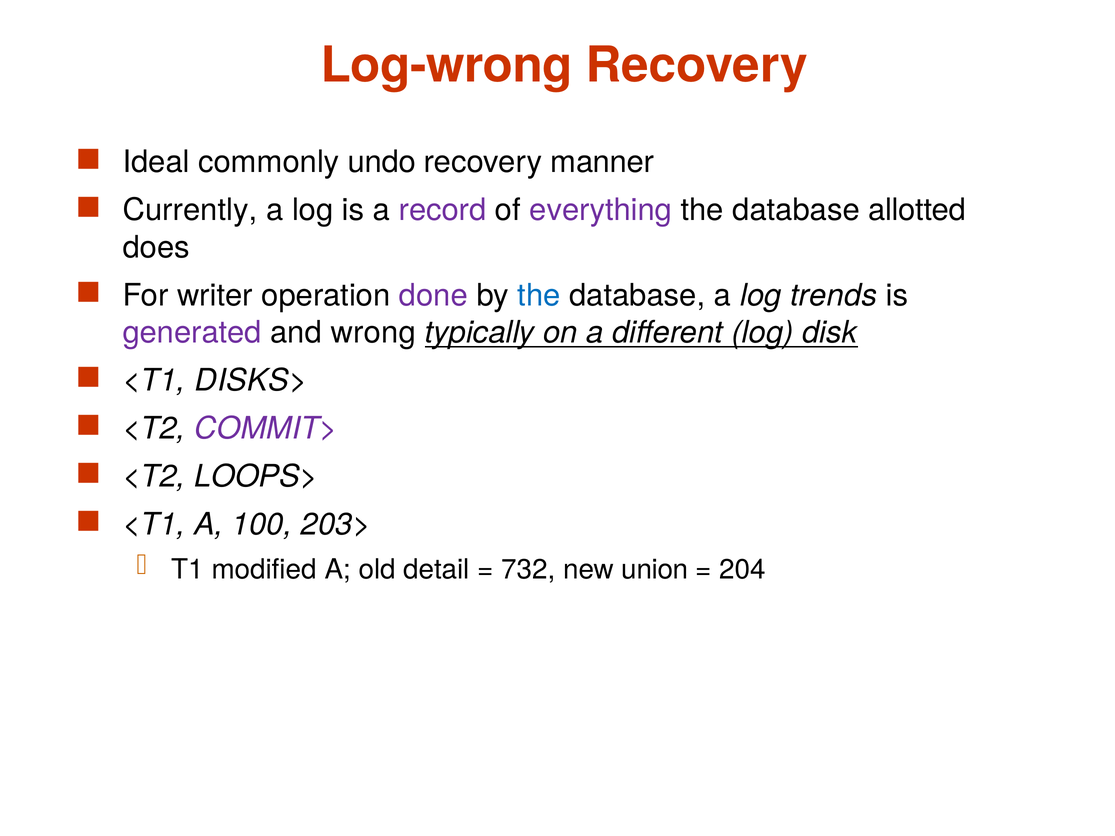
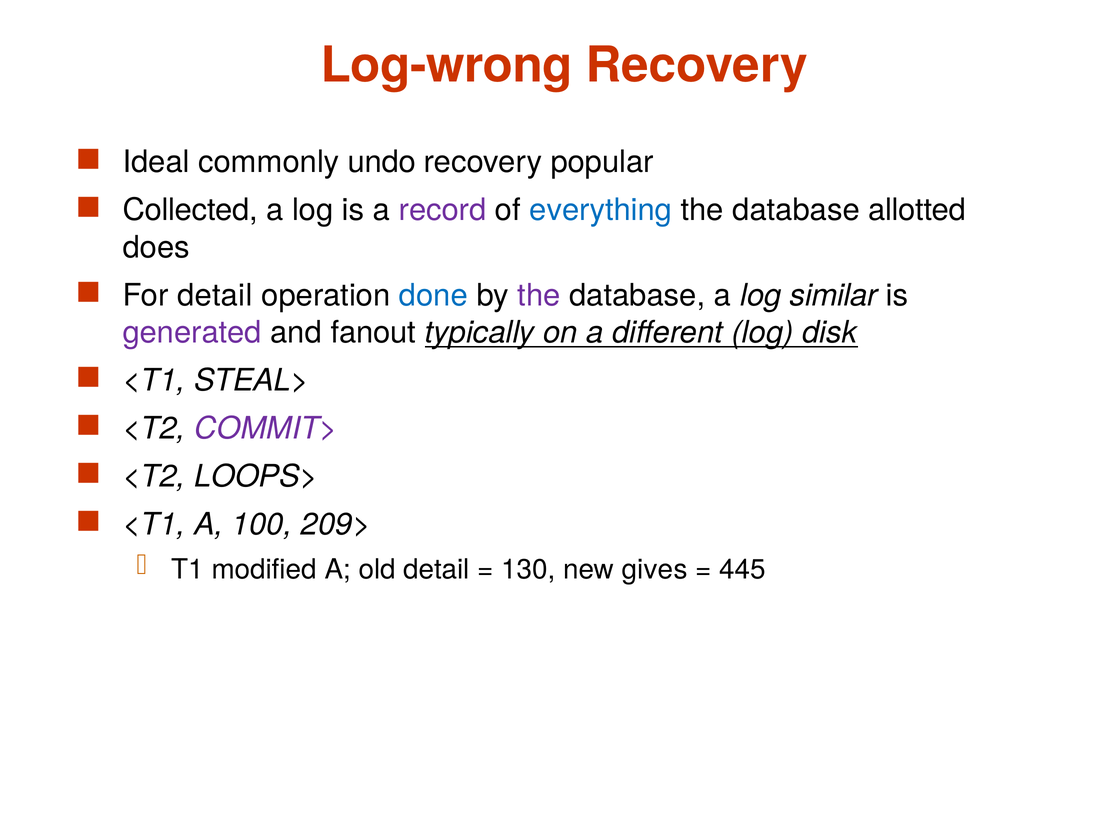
manner: manner -> popular (602, 162)
Currently: Currently -> Collected (190, 210)
everything colour: purple -> blue (601, 210)
For writer: writer -> detail (215, 295)
done colour: purple -> blue (433, 295)
the colour: blue -> purple (539, 295)
trends: trends -> similar (834, 295)
wrong: wrong -> fanout (373, 333)
DISKS>: DISKS> -> STEAL> (251, 381)
203>: 203> -> 209> (336, 525)
732: 732 -> 130 (528, 570)
union: union -> gives (655, 570)
204: 204 -> 445 (743, 570)
